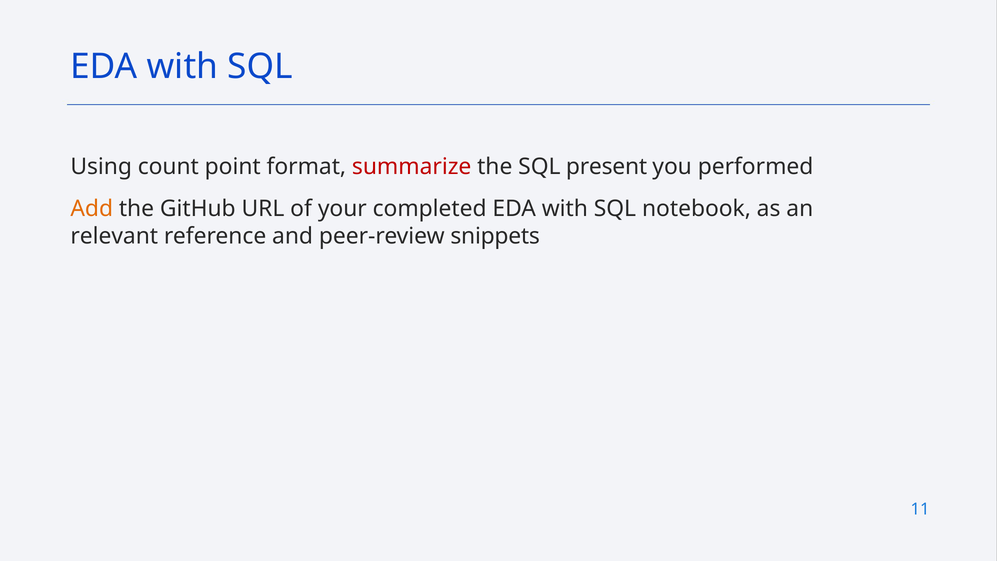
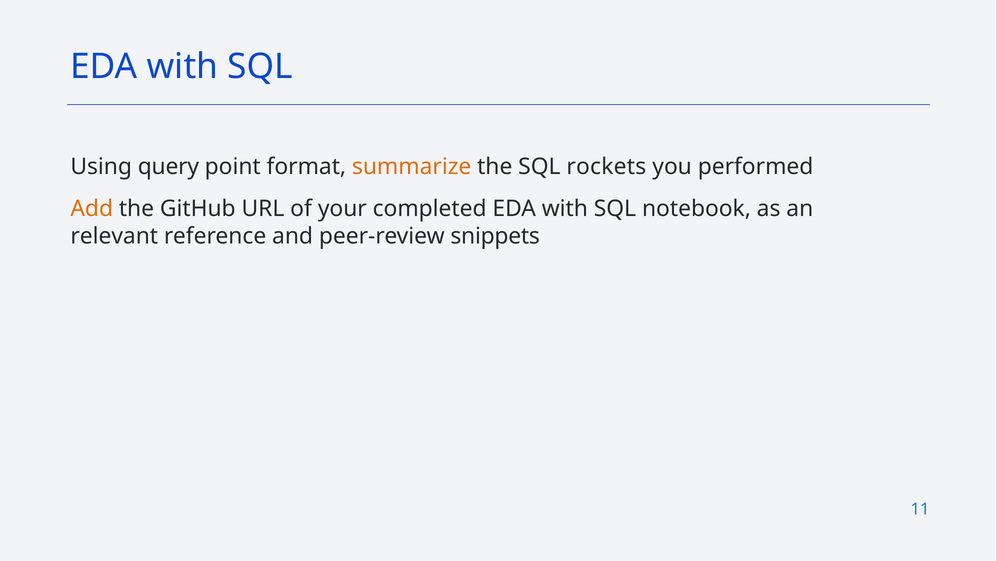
count: count -> query (168, 167)
summarize colour: red -> orange (412, 167)
present: present -> rockets (606, 167)
